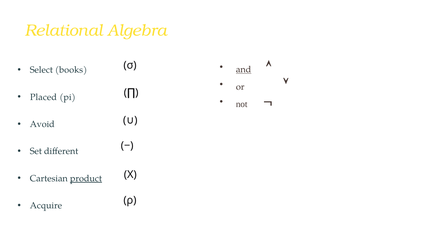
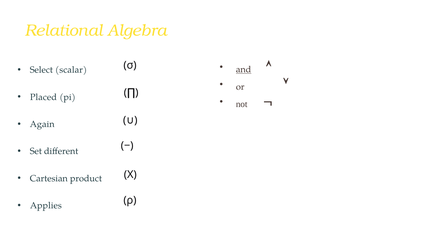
books: books -> scalar (71, 70)
Avoid: Avoid -> Again (42, 124)
product underline: present -> none (86, 178)
Acquire: Acquire -> Applies (46, 205)
